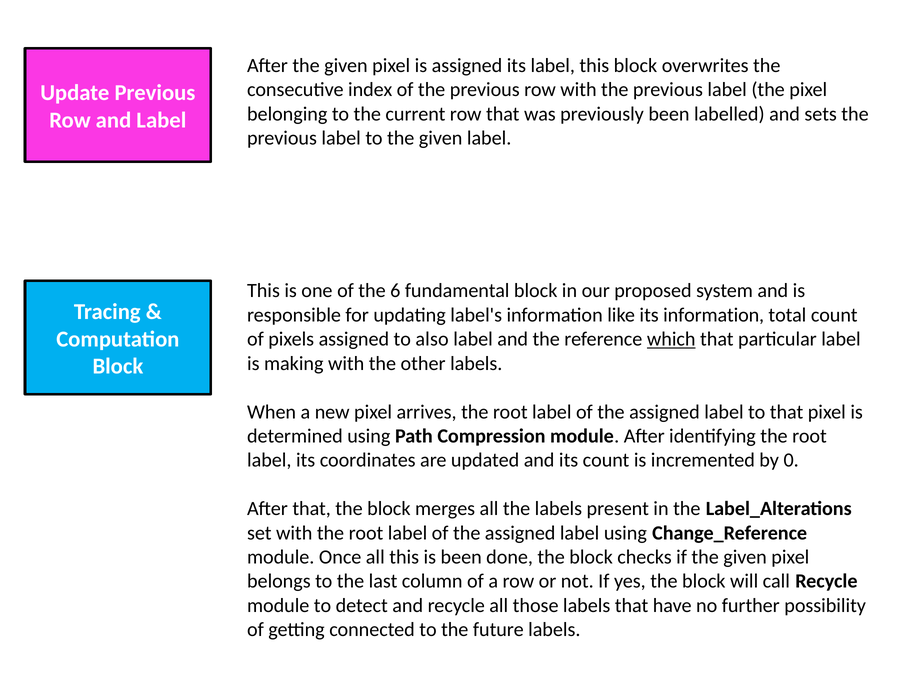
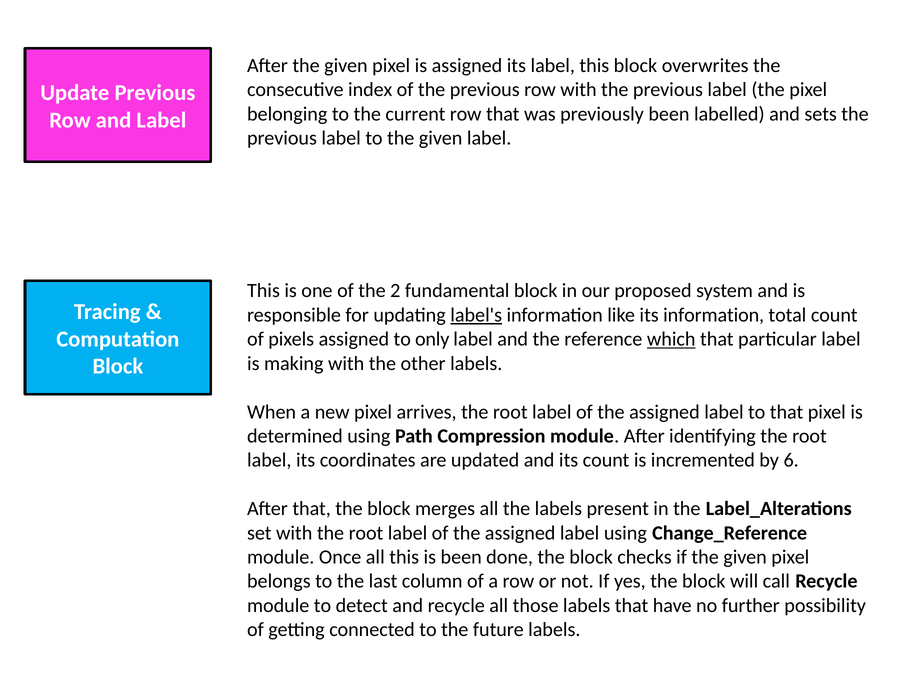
6: 6 -> 2 (395, 291)
label's underline: none -> present (476, 315)
also: also -> only (432, 339)
0: 0 -> 6 (791, 460)
